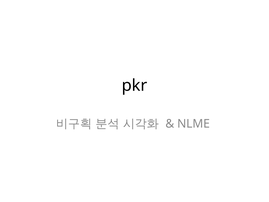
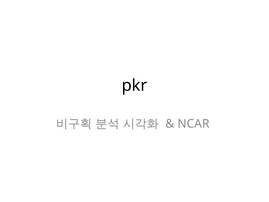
NLME: NLME -> NCAR (193, 124)
